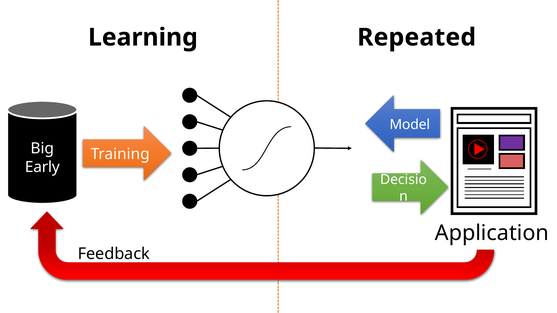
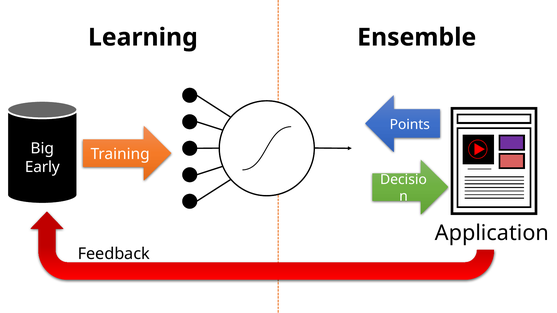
Repeated: Repeated -> Ensemble (417, 37)
Model: Model -> Points (410, 125)
